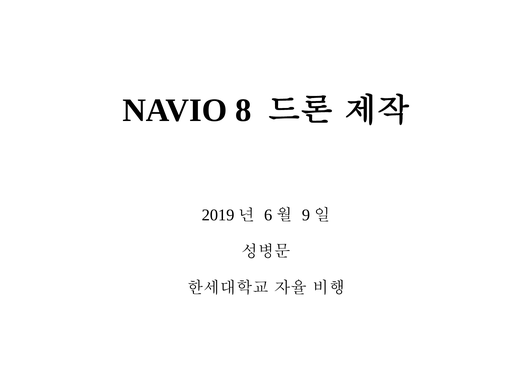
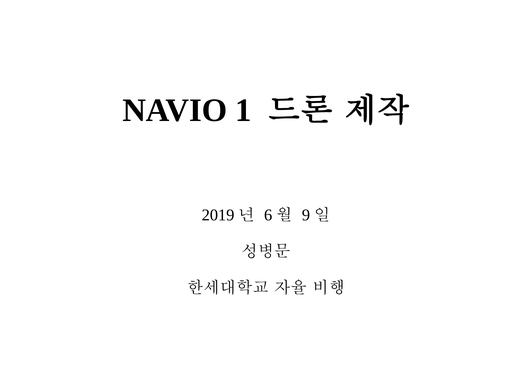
8: 8 -> 1 (244, 110)
